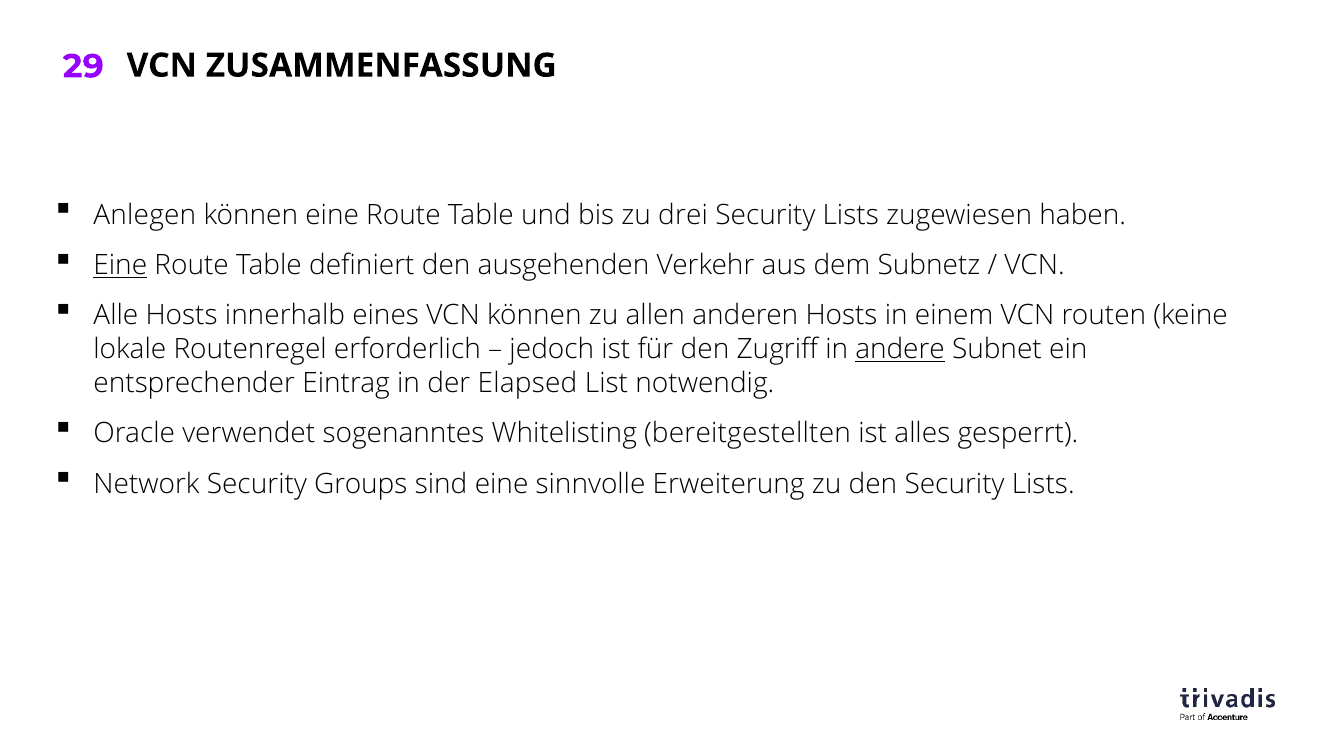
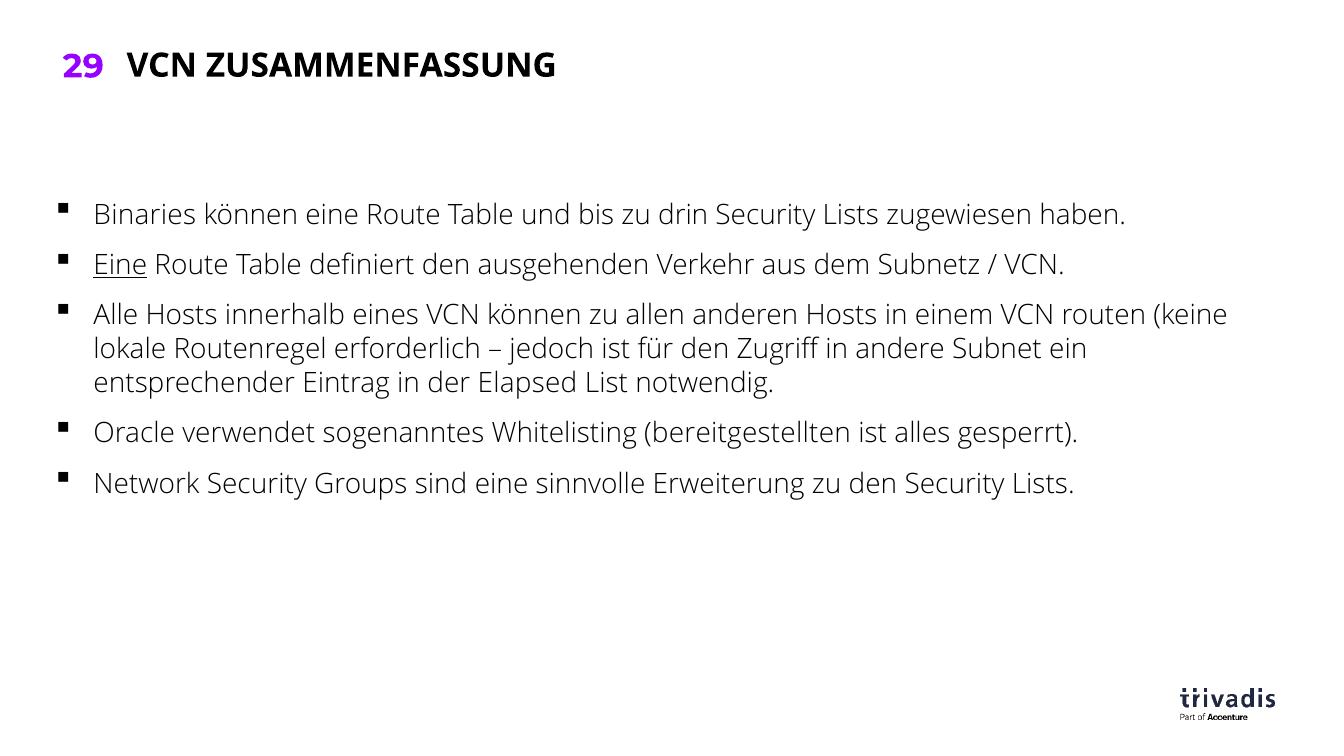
Anlegen: Anlegen -> Binaries (145, 215)
drei: drei -> drin (683, 215)
andere underline: present -> none (900, 349)
